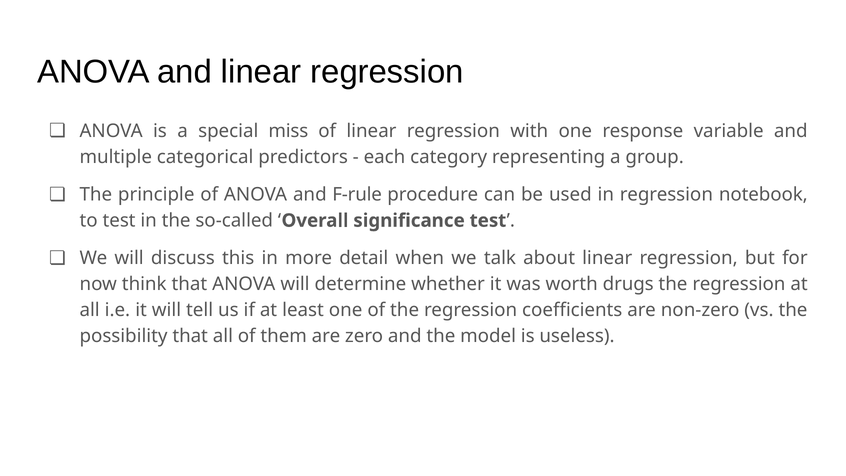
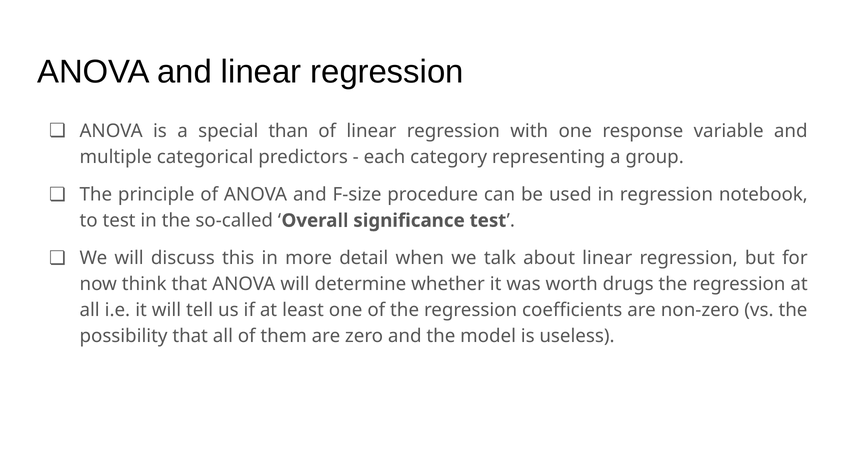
miss: miss -> than (288, 131)
F-rule: F-rule -> F-size (357, 195)
